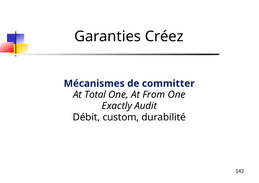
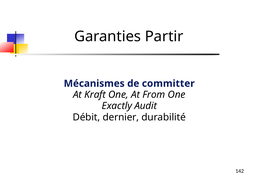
Créez: Créez -> Partir (164, 36)
Total: Total -> Kraft (95, 95)
custom: custom -> dernier (121, 117)
